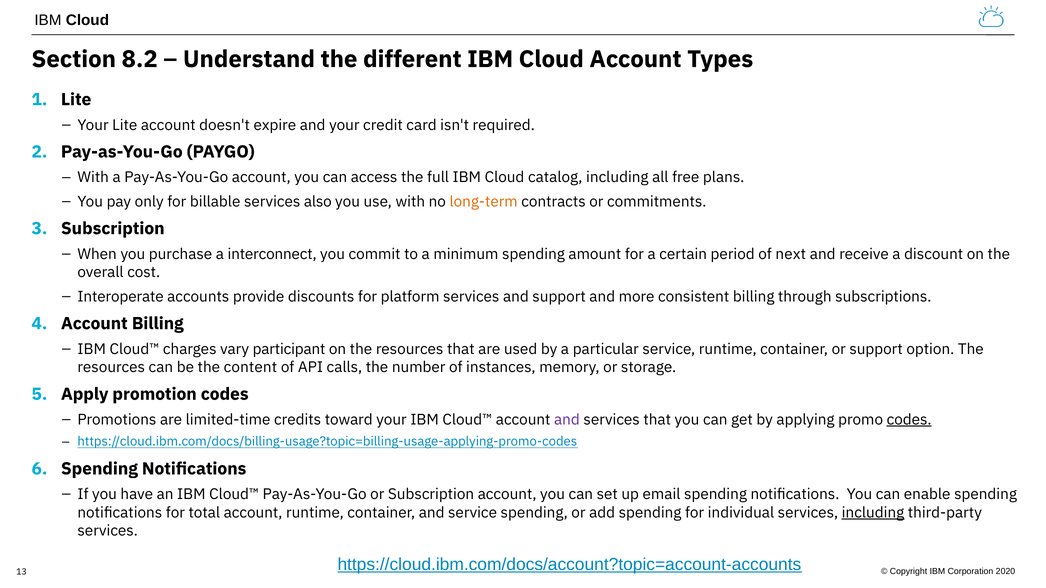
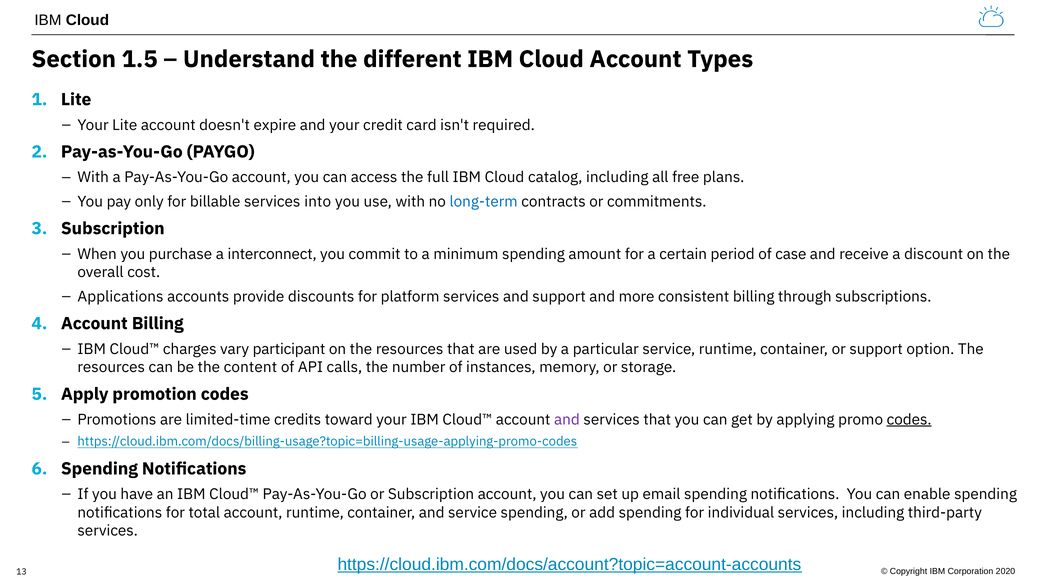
8.2: 8.2 -> 1.5 (140, 59)
also: also -> into (318, 202)
long-term colour: orange -> blue (484, 202)
next: next -> case (791, 254)
Interoperate: Interoperate -> Applications (121, 297)
including underline: present -> none (873, 513)
